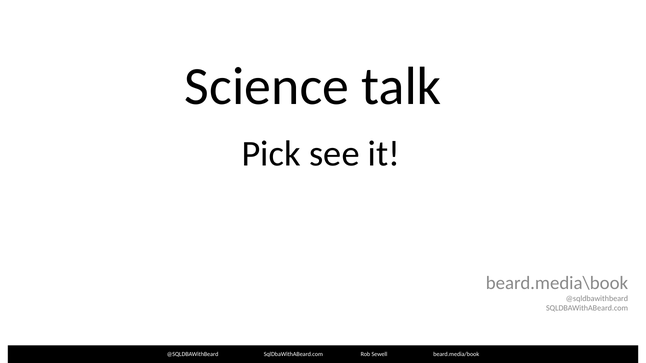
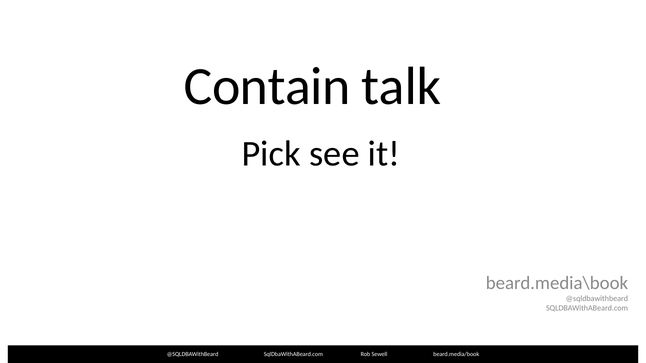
Science: Science -> Contain (267, 87)
